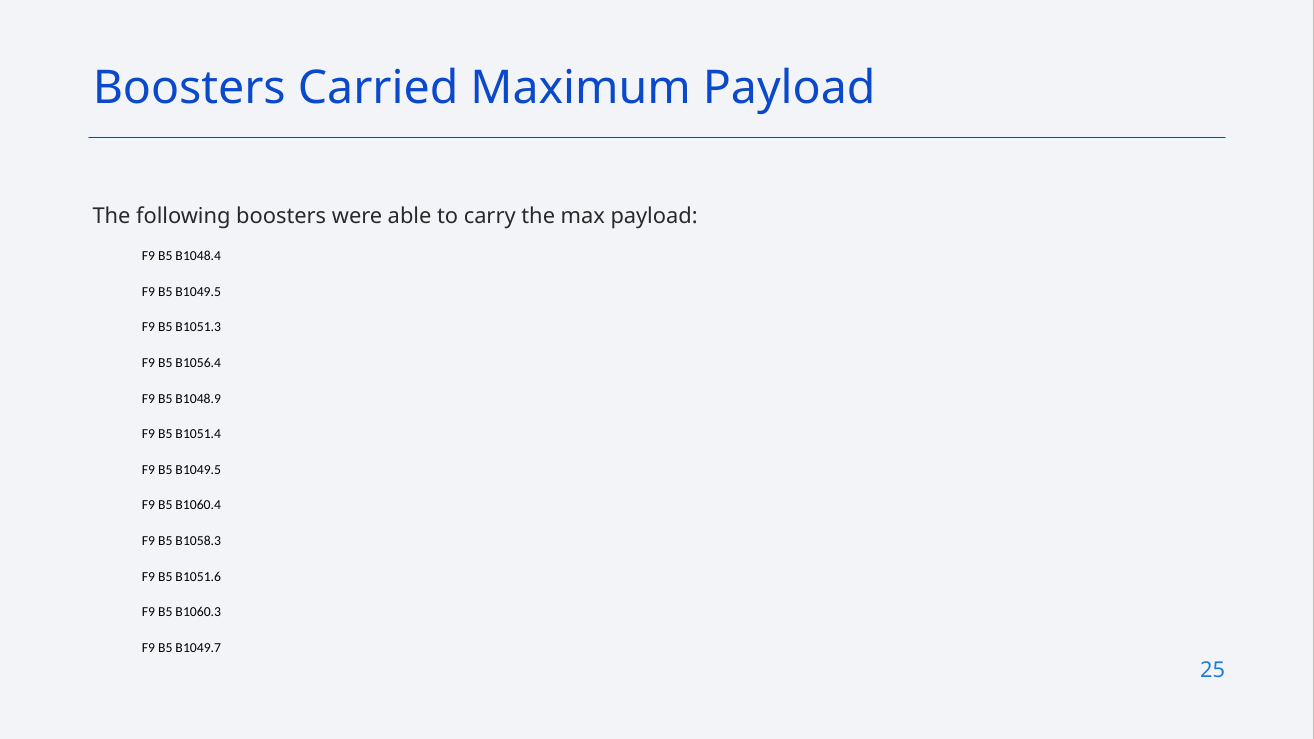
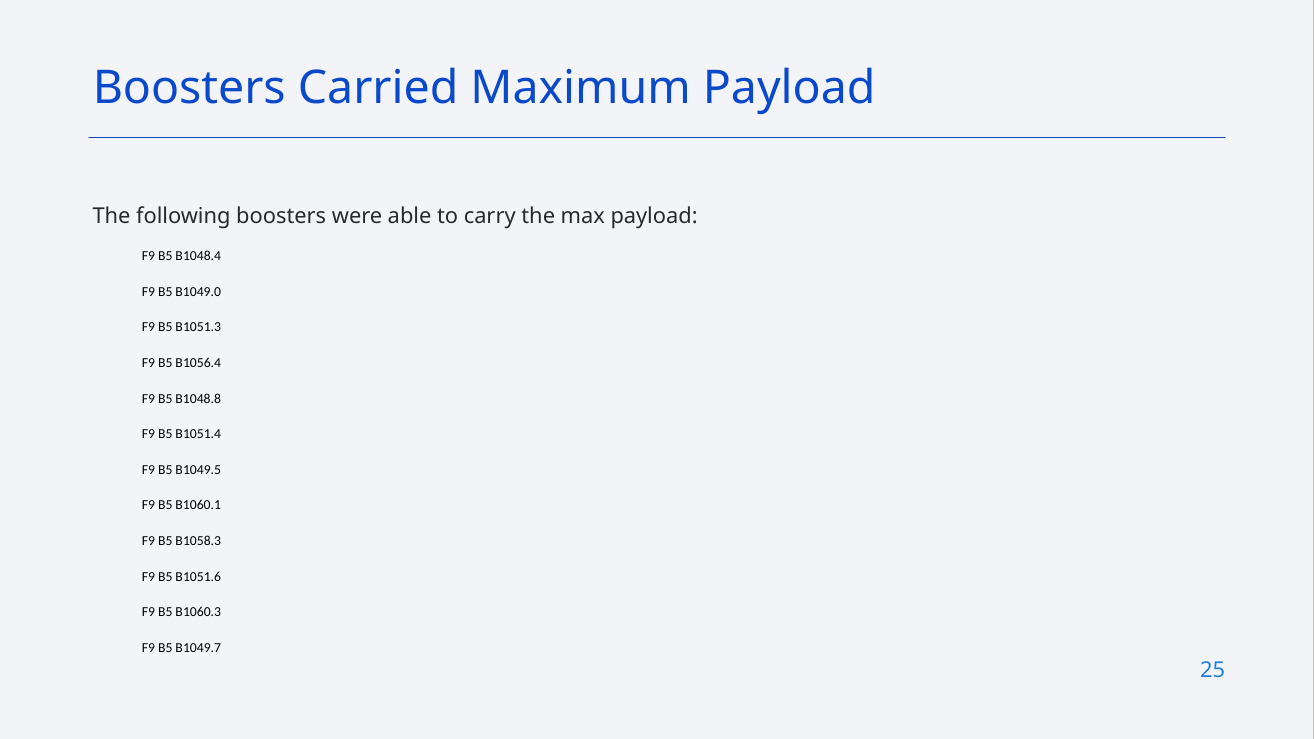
B1049.5: B1049.5 -> B1049.0 (198, 292)
B1048.9: B1048.9 -> B1048.8 (198, 399)
B1060.4: B1060.4 -> B1060.1 (198, 506)
